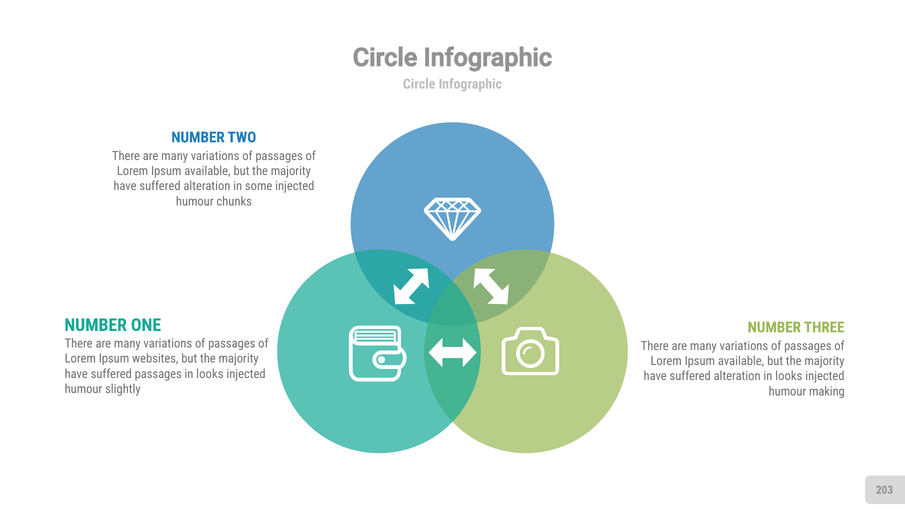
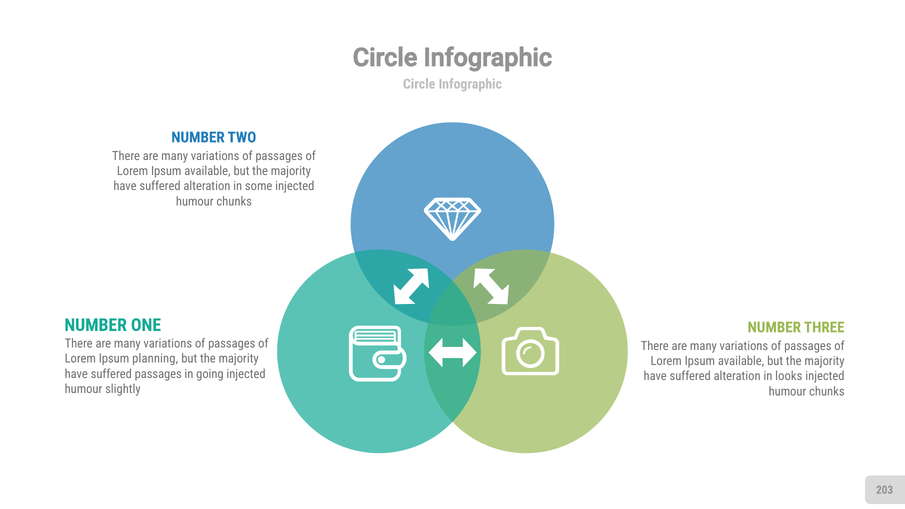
websites: websites -> planning (155, 359)
looks: looks -> going (210, 374)
making: making -> chunks (827, 391)
